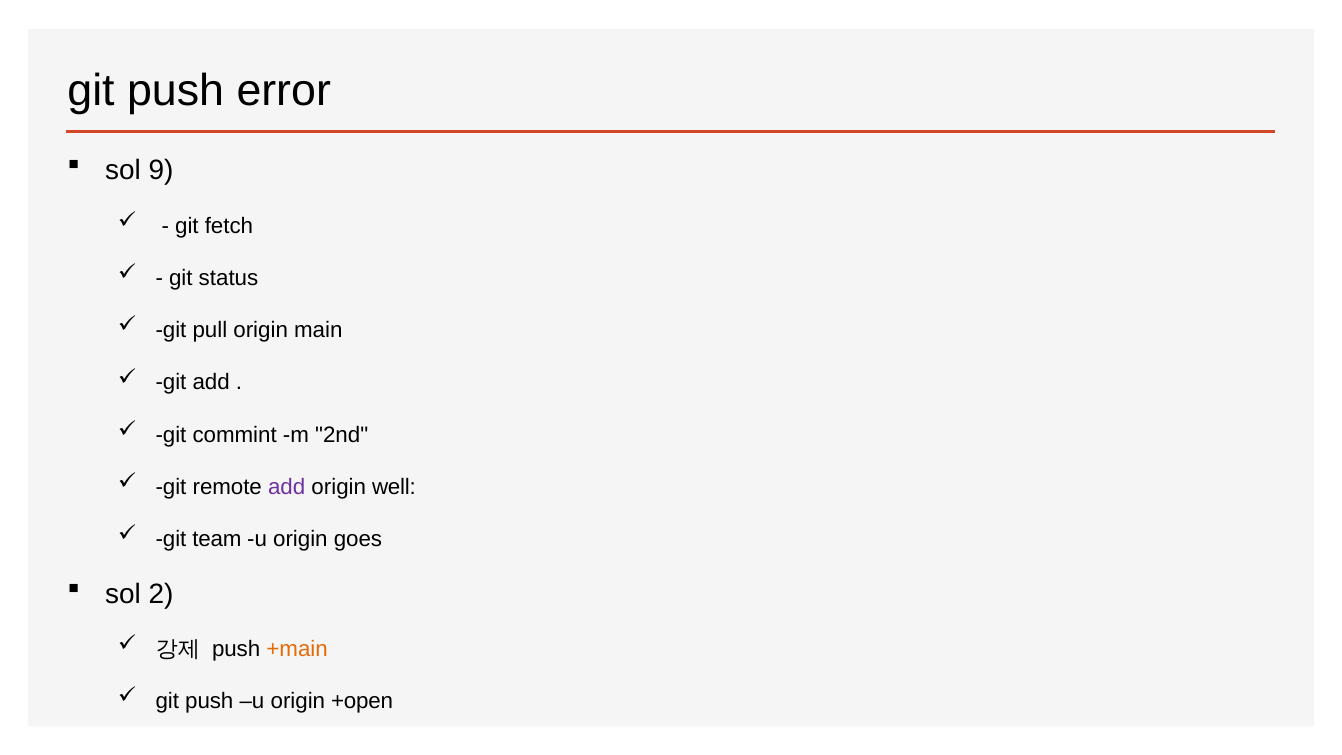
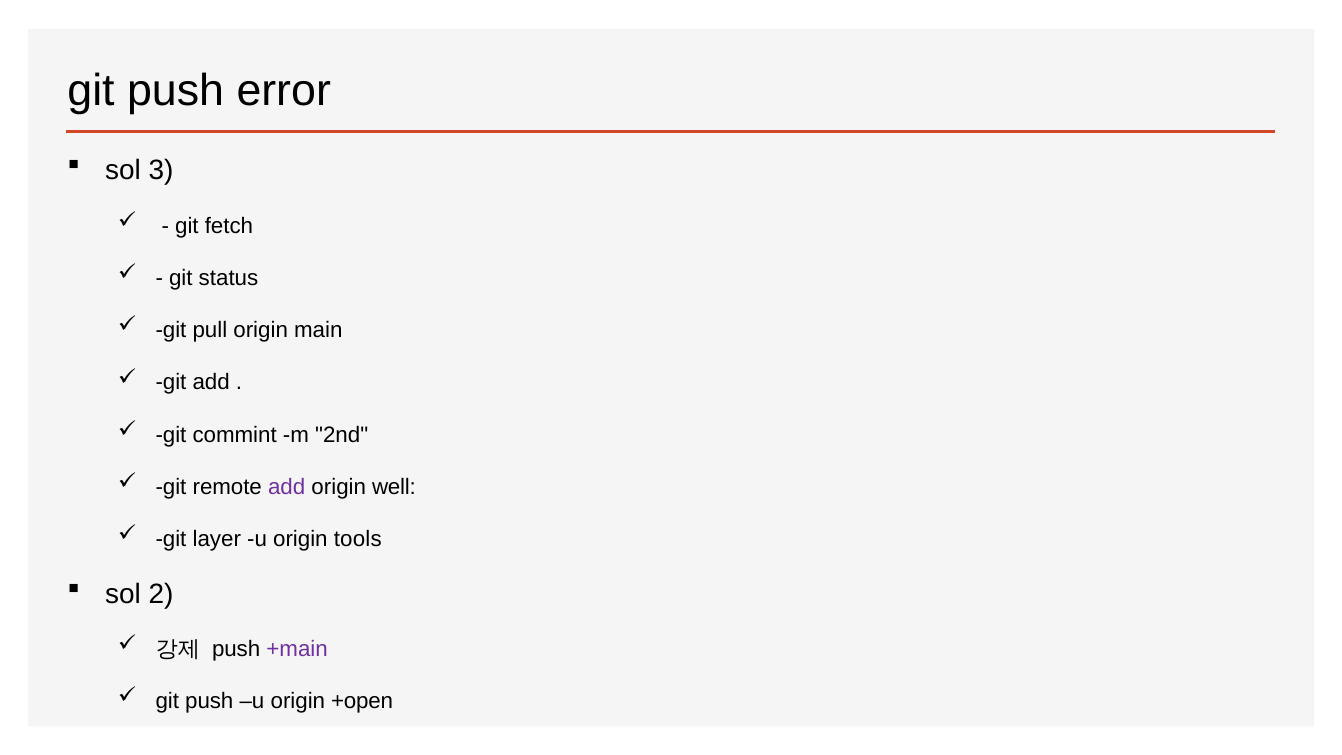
9: 9 -> 3 (161, 171)
team: team -> layer (217, 539)
goes: goes -> tools (358, 539)
+main colour: orange -> purple (297, 649)
